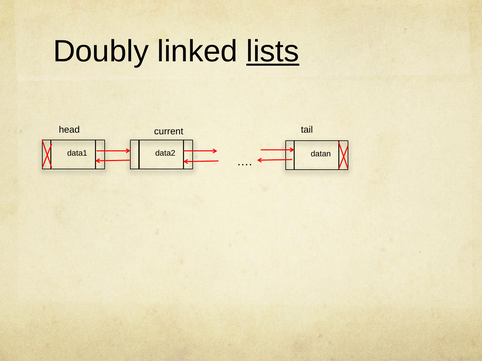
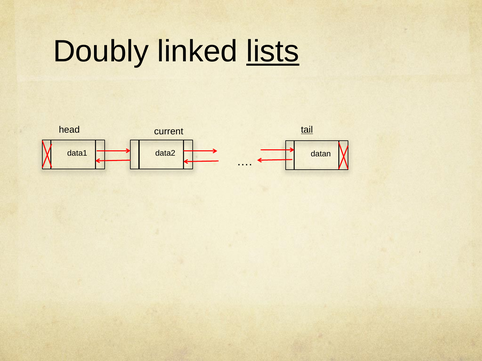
tail underline: none -> present (307, 130)
